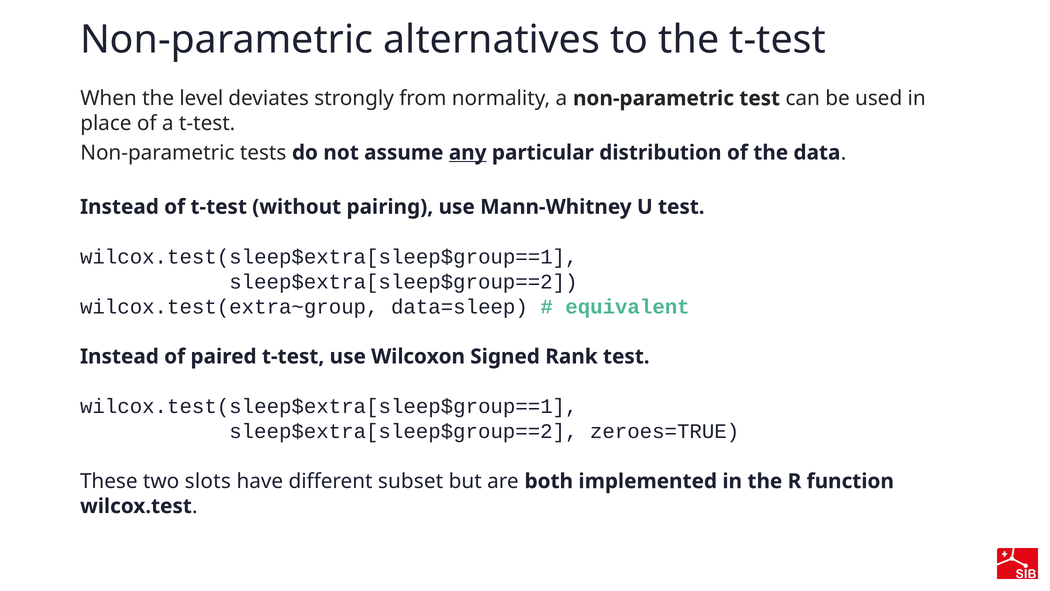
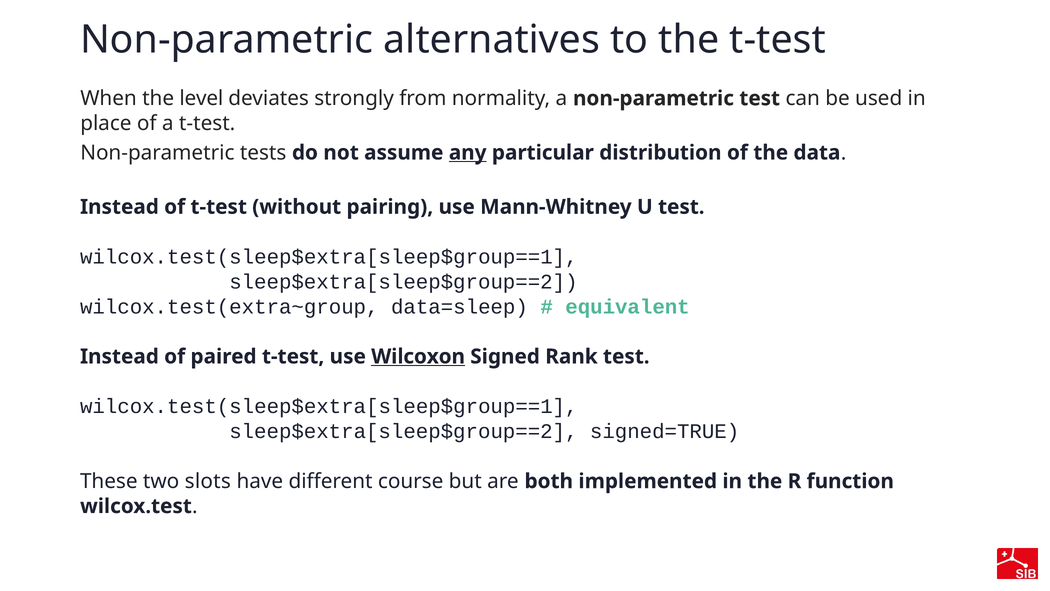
Wilcoxon underline: none -> present (418, 356)
zeroes=TRUE: zeroes=TRUE -> signed=TRUE (665, 431)
subset: subset -> course (411, 481)
